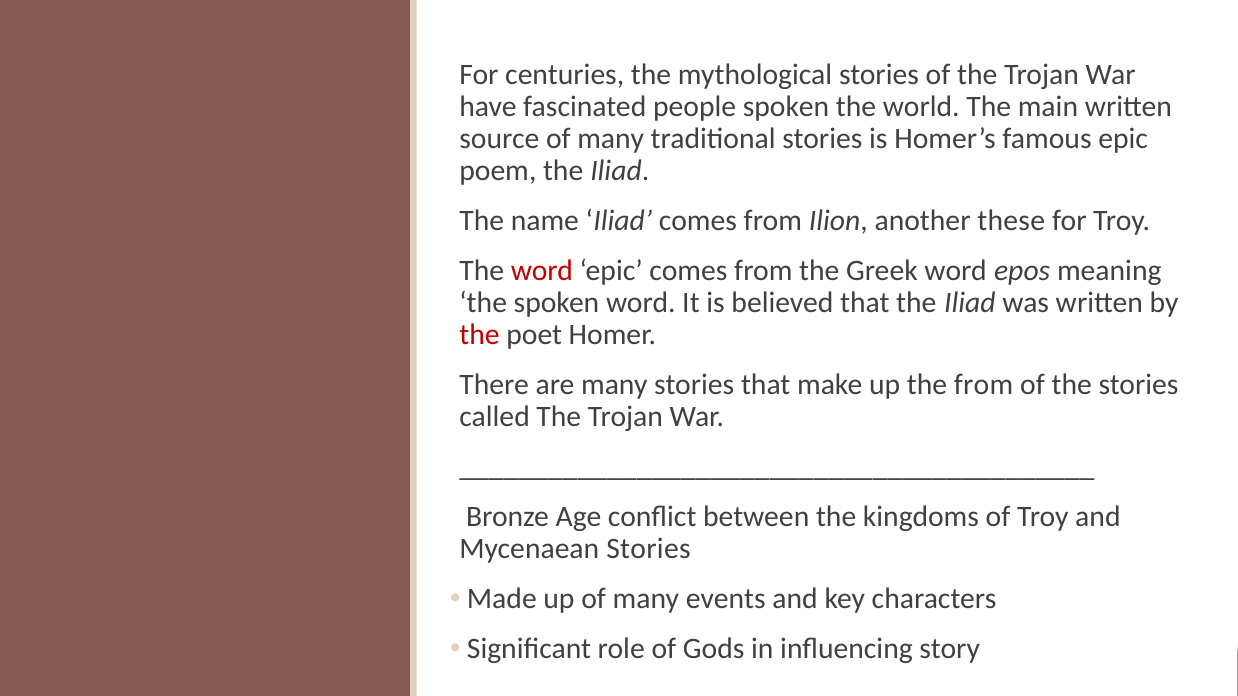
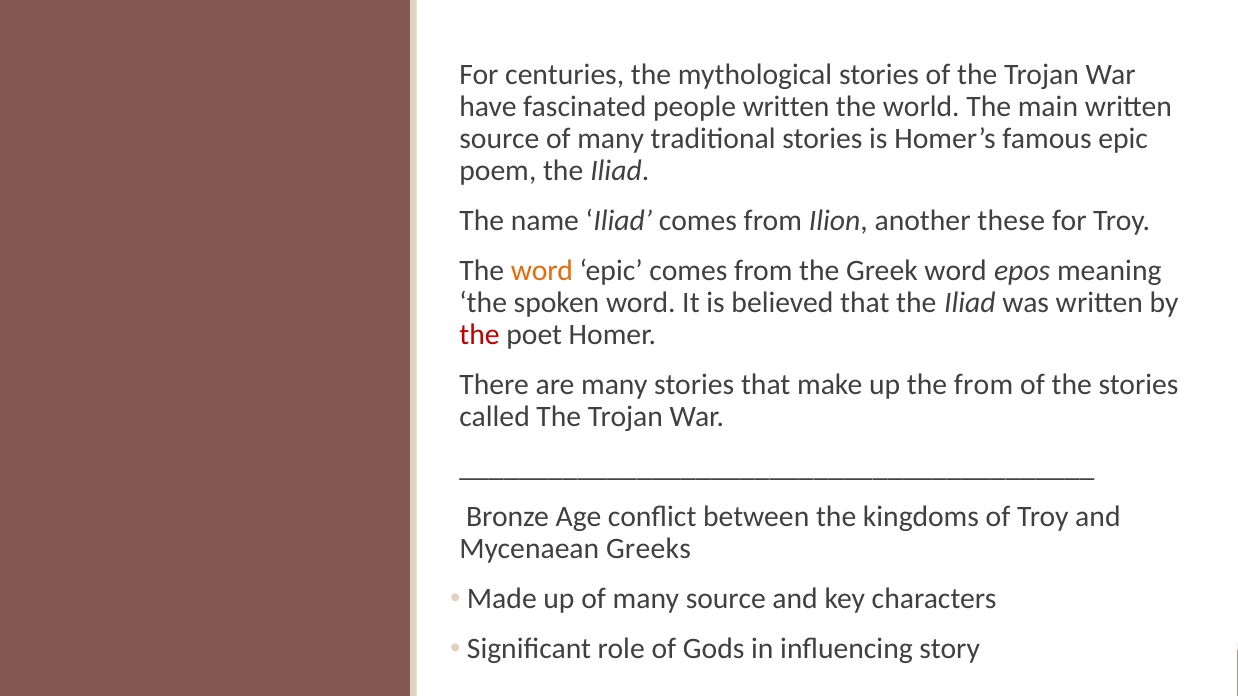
people spoken: spoken -> written (786, 107)
word colour: red -> orange (542, 271)
Mycenaean Stories: Stories -> Greeks (649, 549)
many events: events -> source (726, 599)
